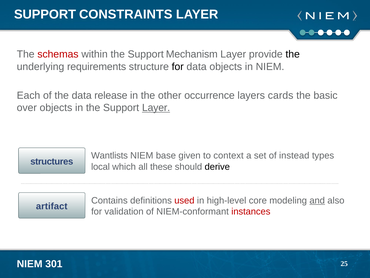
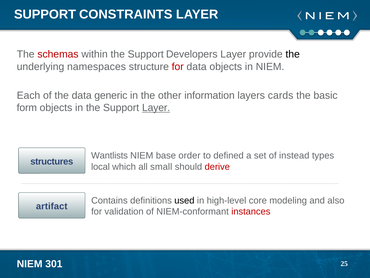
Mechanism: Mechanism -> Developers (192, 54)
requirements: requirements -> namespaces (97, 67)
for colour: black -> red (178, 67)
release: release -> generic (111, 95)
occurrence: occurrence -> information (210, 95)
over: over -> form (27, 108)
given: given -> order (189, 155)
context: context -> defined (229, 155)
these: these -> small (161, 167)
derive colour: black -> red (217, 167)
used colour: red -> black (184, 200)
and underline: present -> none (317, 200)
